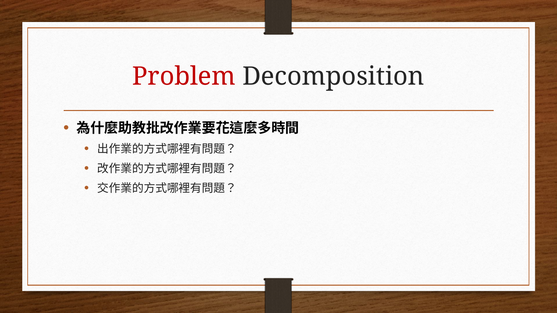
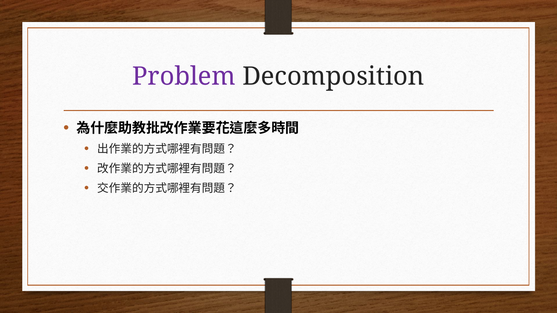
Problem colour: red -> purple (184, 76)
